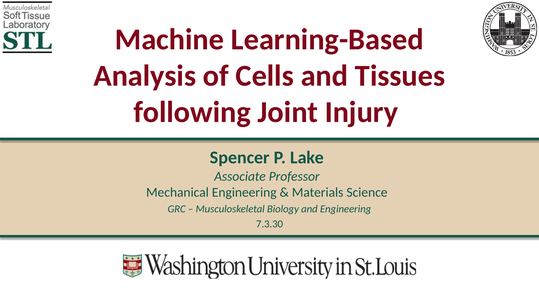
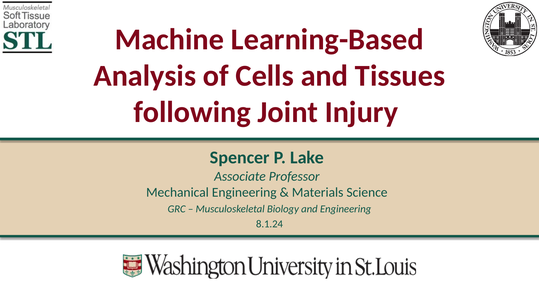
7.3.30: 7.3.30 -> 8.1.24 (269, 224)
